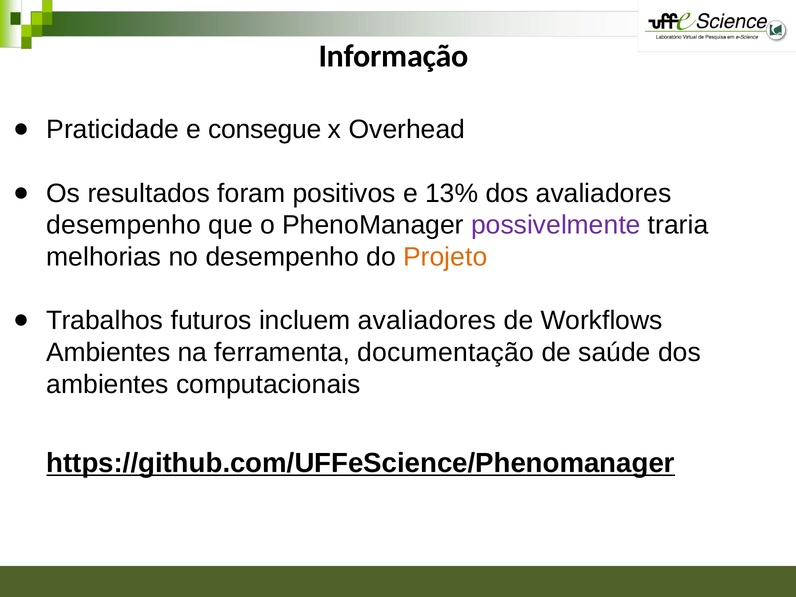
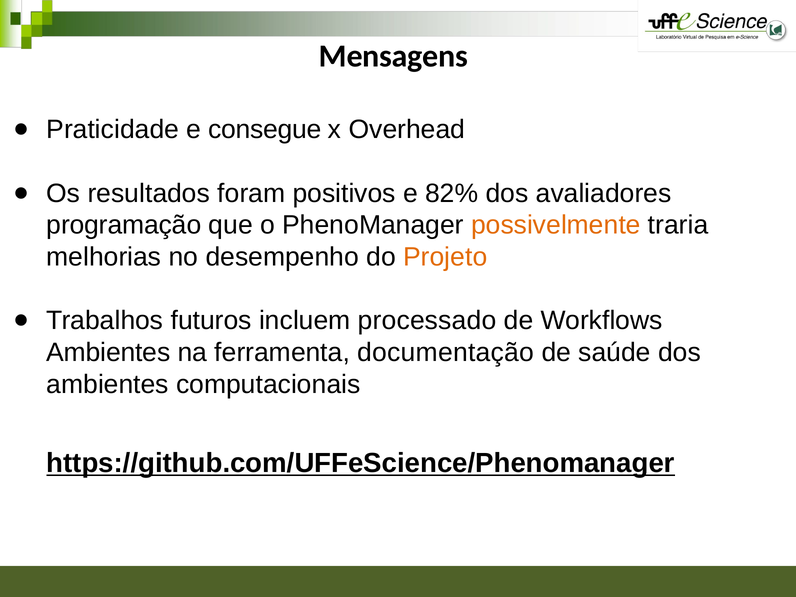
Informação: Informação -> Mensagens (393, 56)
13%: 13% -> 82% (452, 193)
desempenho: desempenho -> programação (124, 225)
possivelmente colour: purple -> orange (556, 225)
incluem avaliadores: avaliadores -> processado (427, 321)
